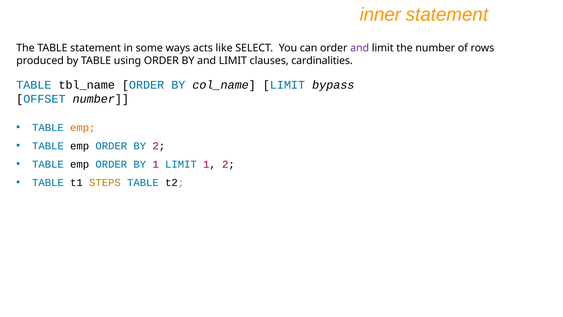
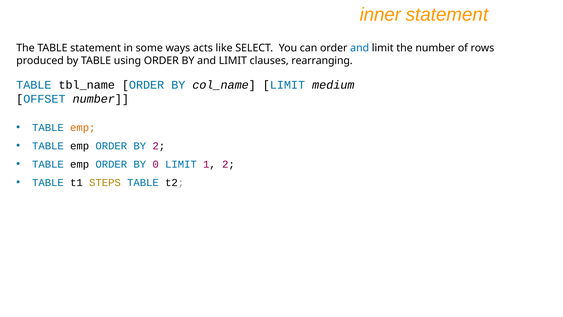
and colour: purple -> blue (360, 48)
cardinalities: cardinalities -> rearranging (322, 61)
bypass: bypass -> medium (333, 85)
BY 1: 1 -> 0 (156, 164)
